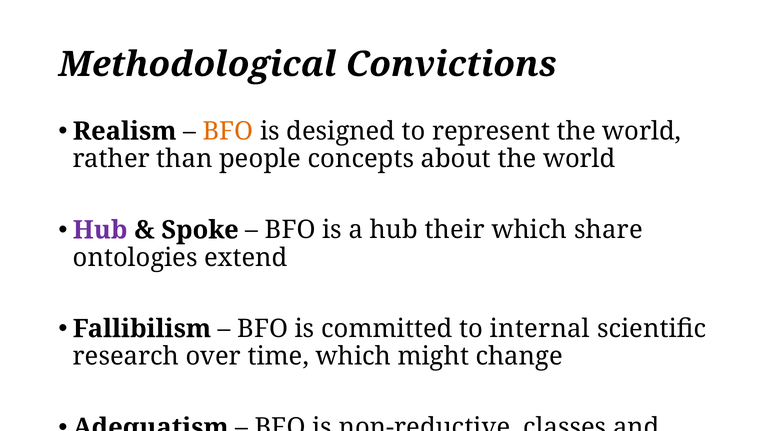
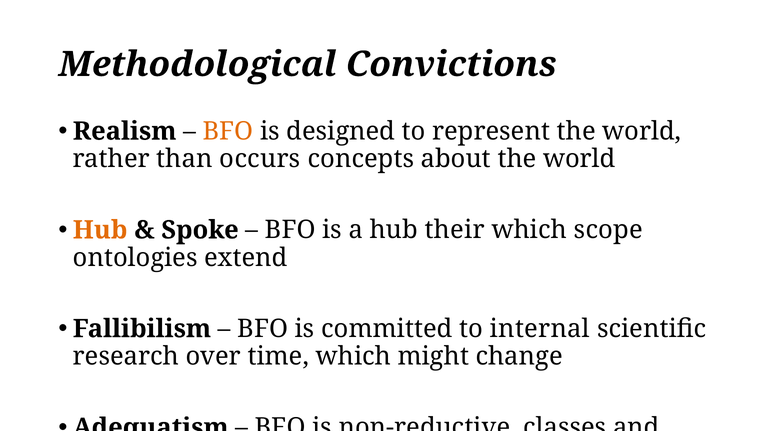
people: people -> occurs (260, 159)
Hub colour: purple -> orange (100, 230)
share: share -> scope (608, 230)
